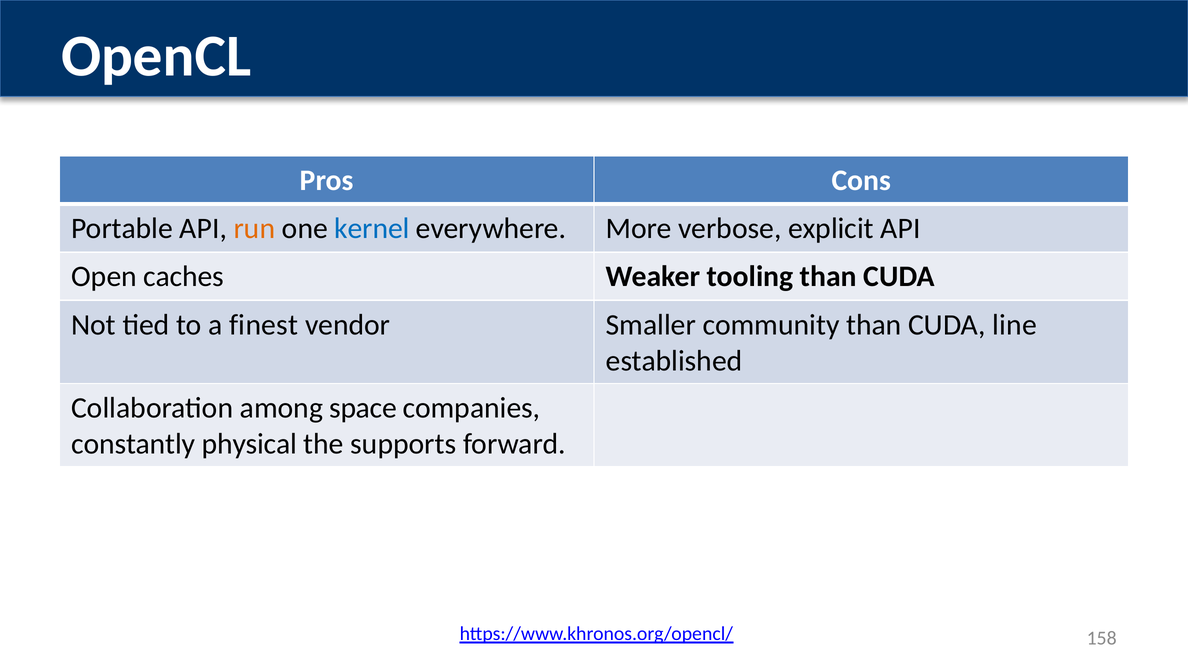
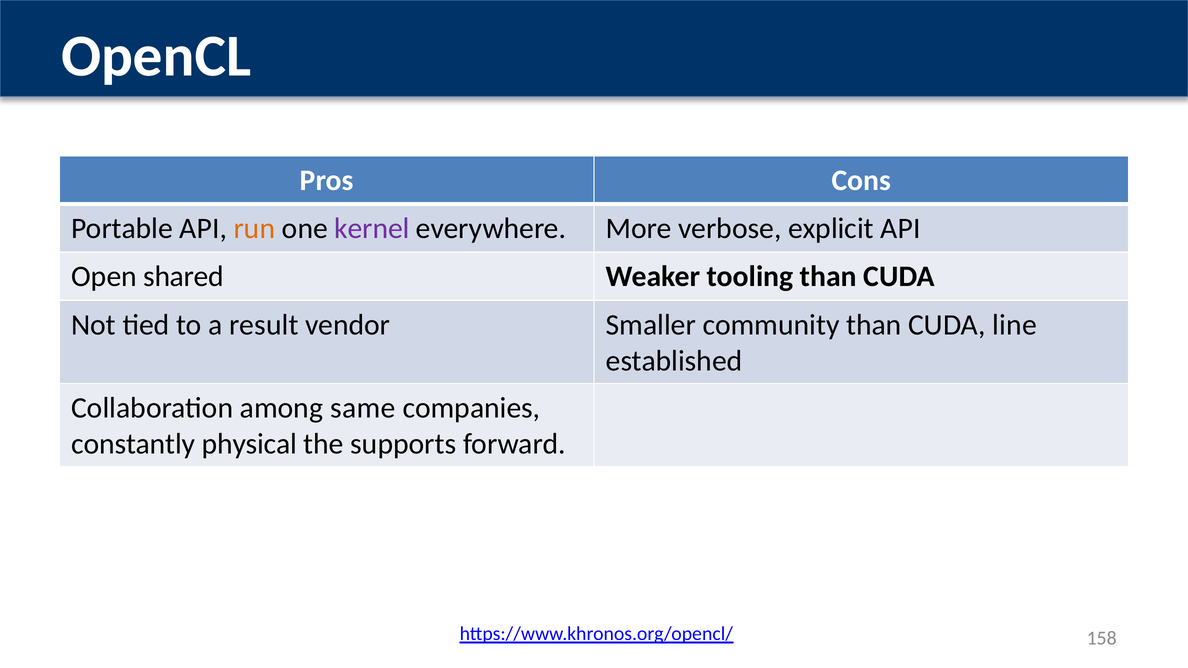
kernel colour: blue -> purple (372, 229)
caches: caches -> shared (184, 277)
finest: finest -> result (264, 325)
space: space -> same (363, 408)
